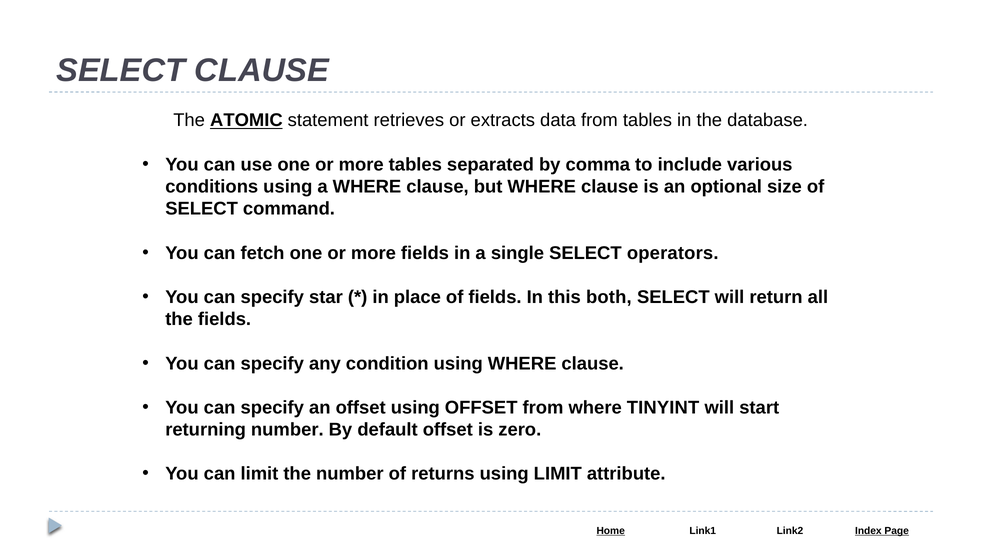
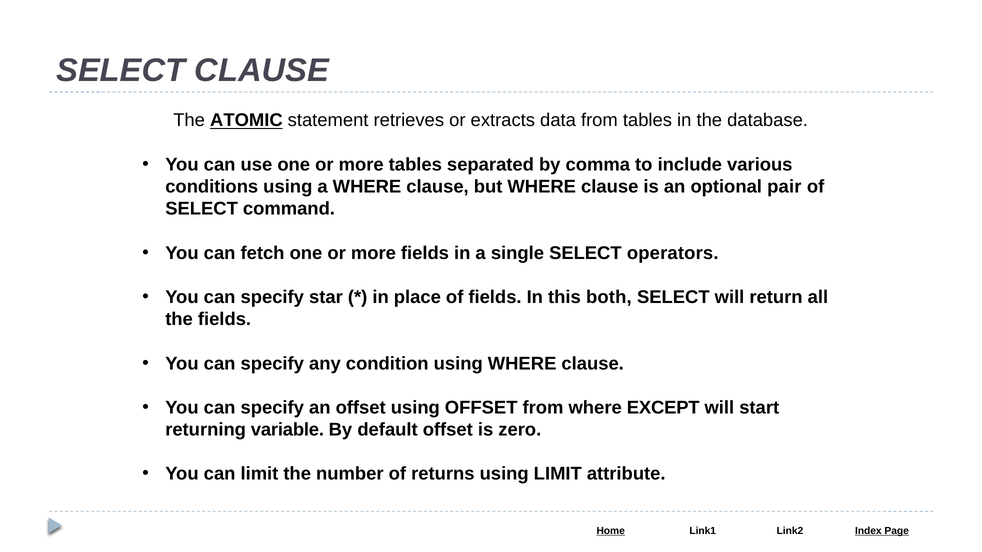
size: size -> pair (784, 187)
TINYINT: TINYINT -> EXCEPT (663, 408)
returning number: number -> variable (287, 430)
